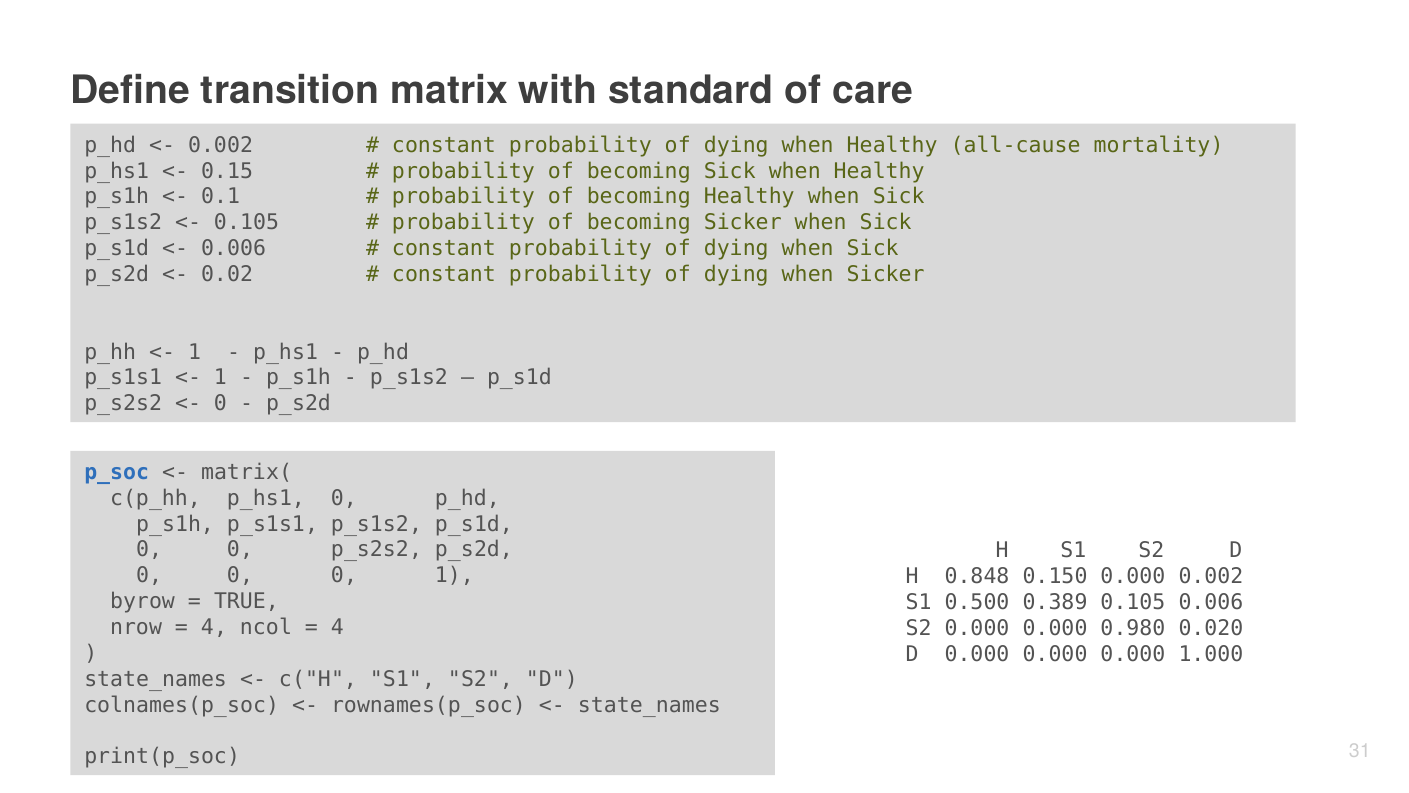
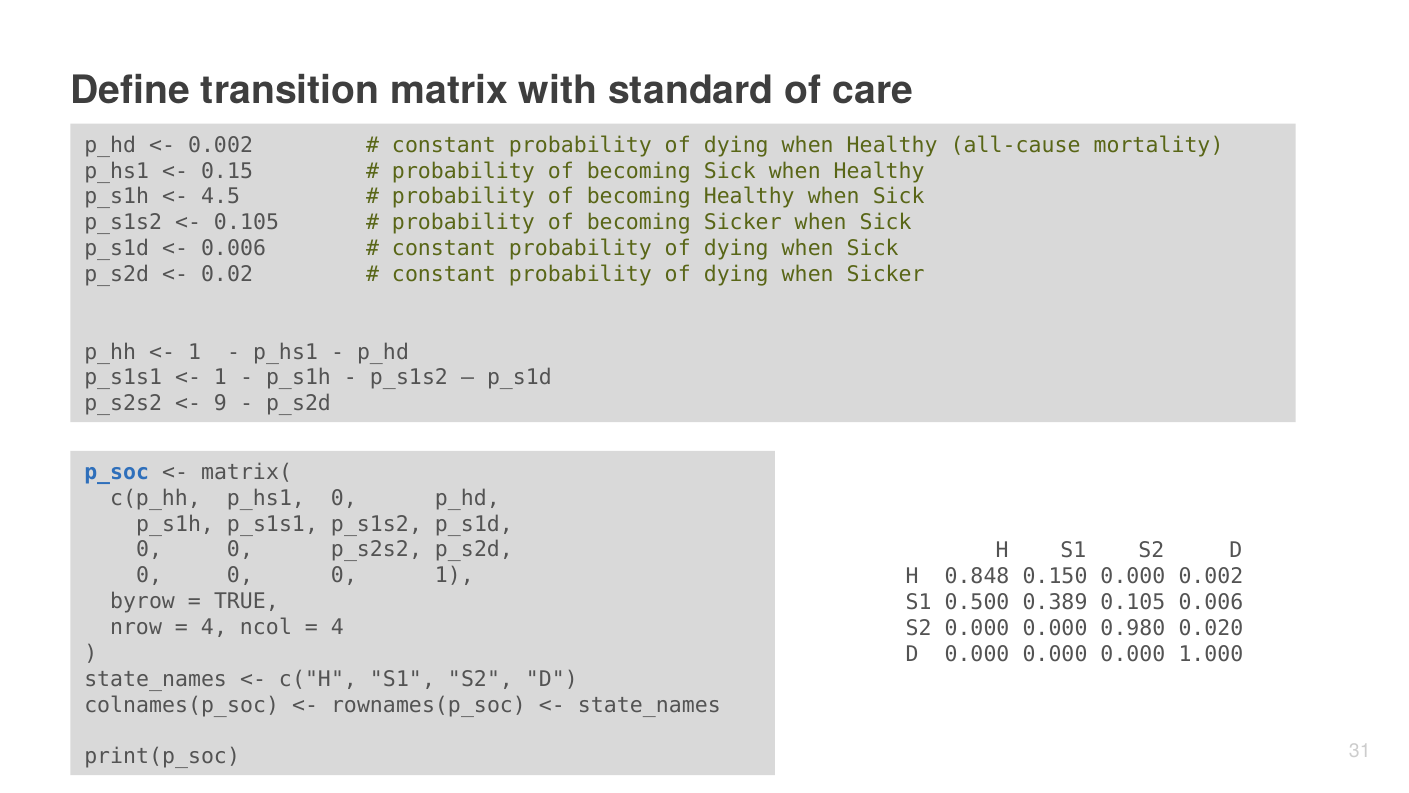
0.1: 0.1 -> 4.5 (221, 197)
0: 0 -> 9 (220, 404)
